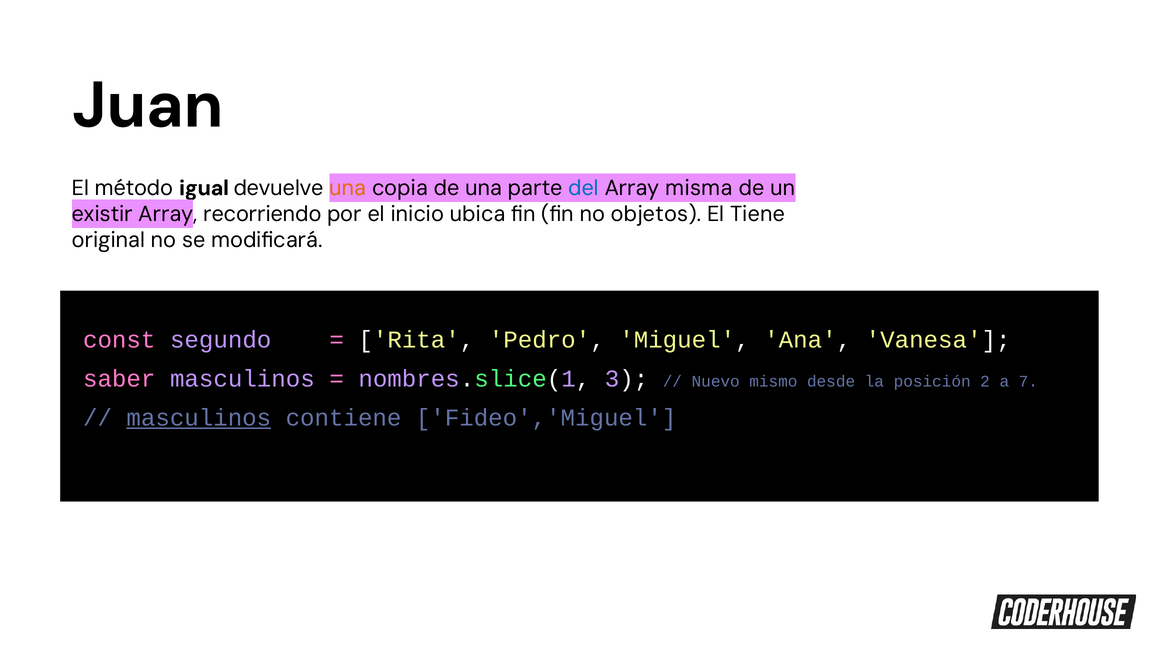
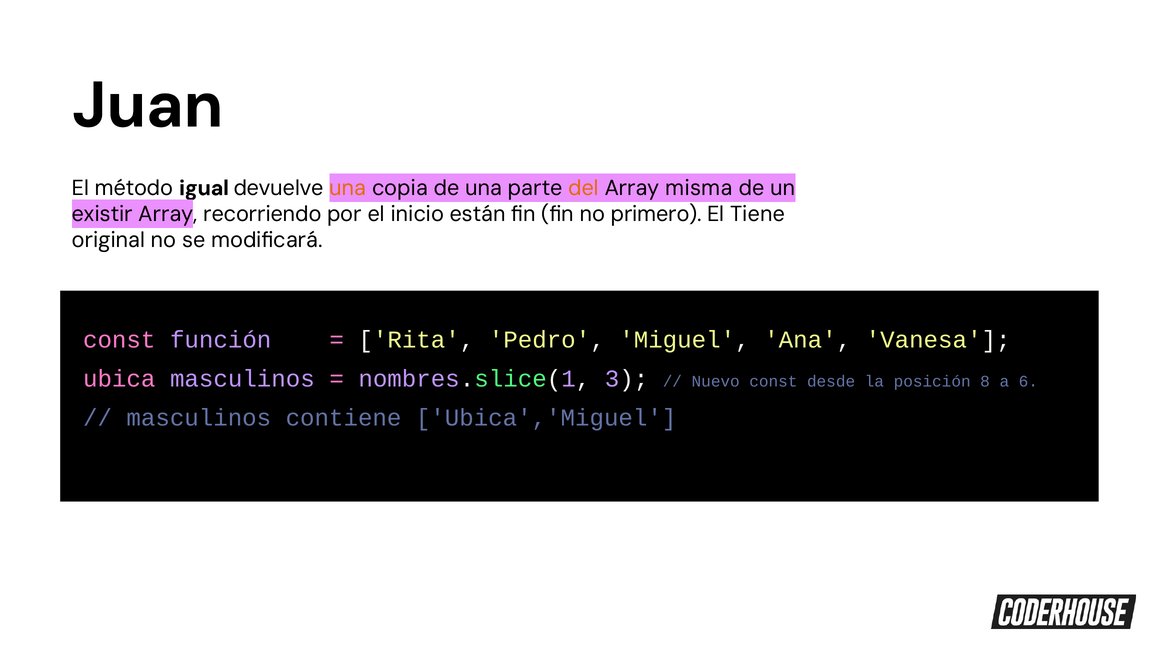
del colour: blue -> orange (583, 188)
ubica: ubica -> están (478, 214)
objetos: objetos -> primero (656, 214)
segundo: segundo -> función (221, 340)
saber: saber -> ubica (119, 379)
Nuevo mismo: mismo -> const (773, 381)
2: 2 -> 8 (985, 381)
7: 7 -> 6 (1028, 381)
masculinos underline: present -> none (199, 418)
Fideo','Miguel: Fideo','Miguel -> Ubica','Miguel (546, 418)
